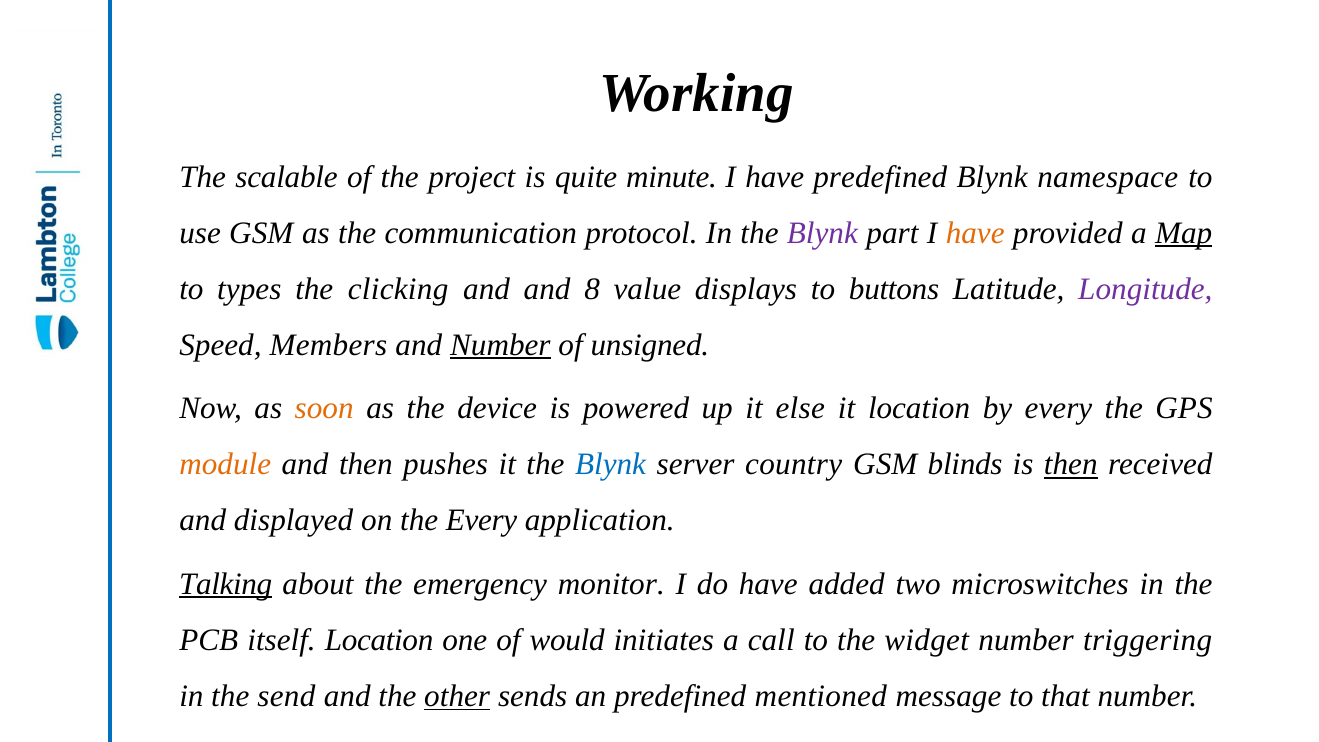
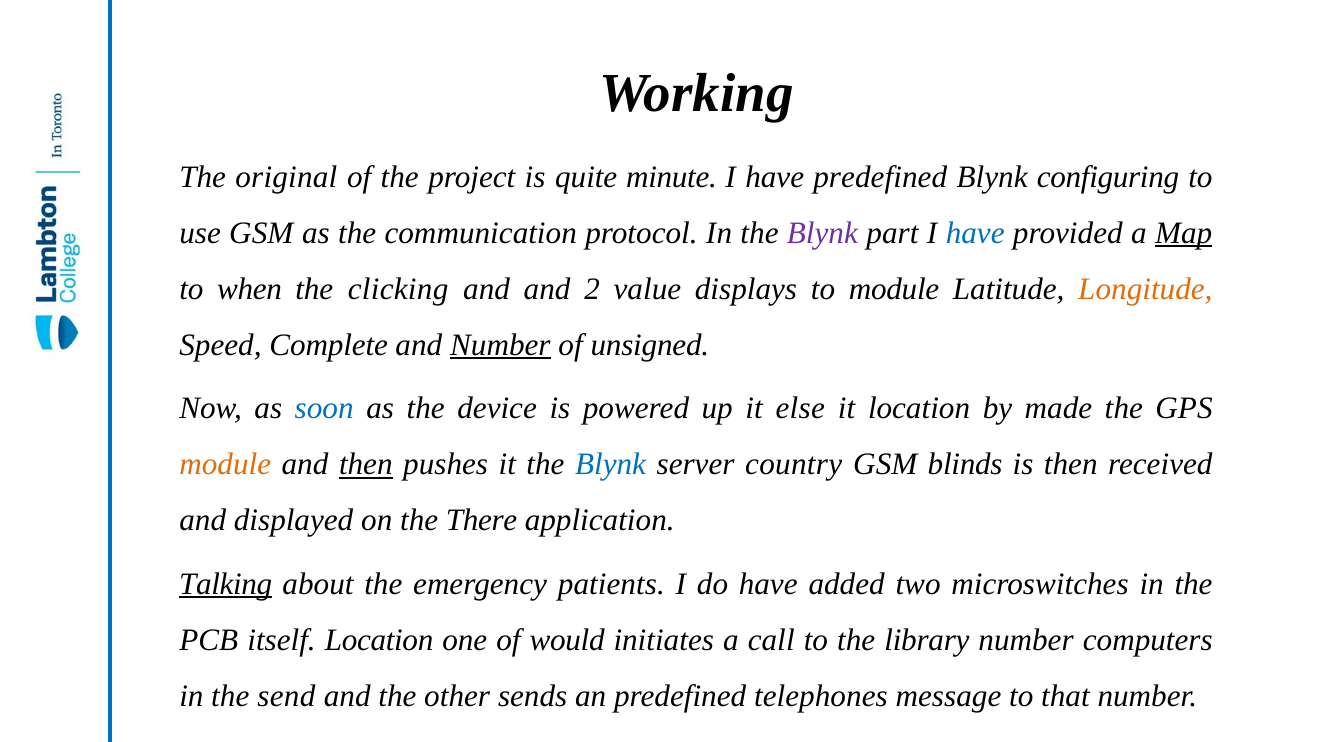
scalable: scalable -> original (286, 177)
namespace: namespace -> configuring (1108, 177)
have colour: orange -> blue (975, 233)
types: types -> when (249, 289)
8: 8 -> 2 (592, 289)
to buttons: buttons -> module (894, 289)
Longitude colour: purple -> orange (1145, 289)
Members: Members -> Complete (329, 345)
soon colour: orange -> blue (324, 408)
by every: every -> made (1058, 408)
then underline: none -> present (366, 464)
then underline: present -> none (1071, 464)
the Every: Every -> There (482, 521)
monitor: monitor -> patients (611, 584)
widget: widget -> library (927, 640)
triggering: triggering -> computers (1148, 640)
other underline: present -> none (457, 696)
mentioned: mentioned -> telephones (821, 696)
